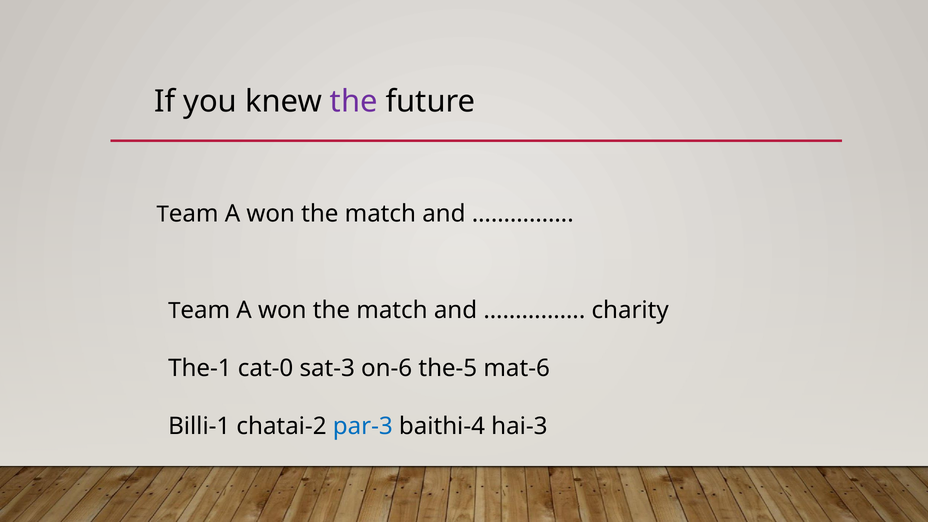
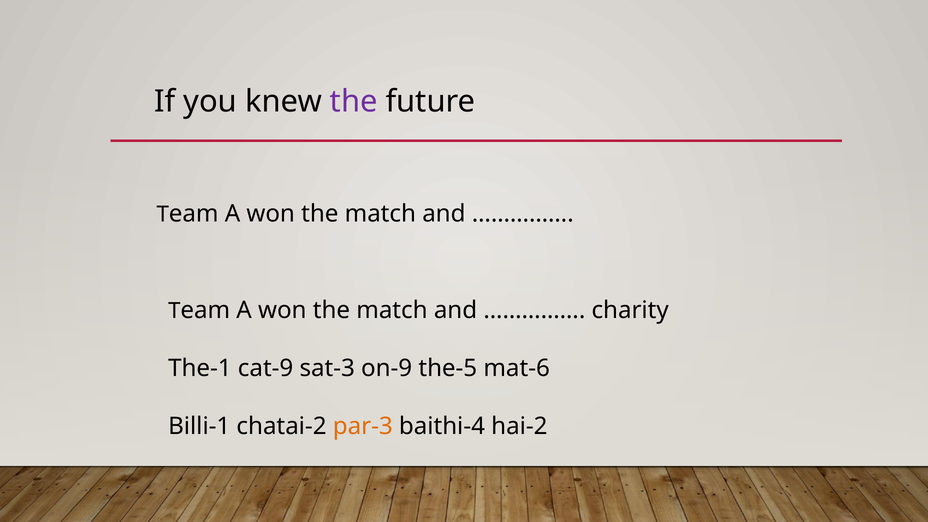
cat-0: cat-0 -> cat-9 (266, 368)
on-6: on-6 -> on-9 (387, 368)
par-3 colour: blue -> orange (363, 426)
hai-3: hai-3 -> hai-2 (519, 426)
